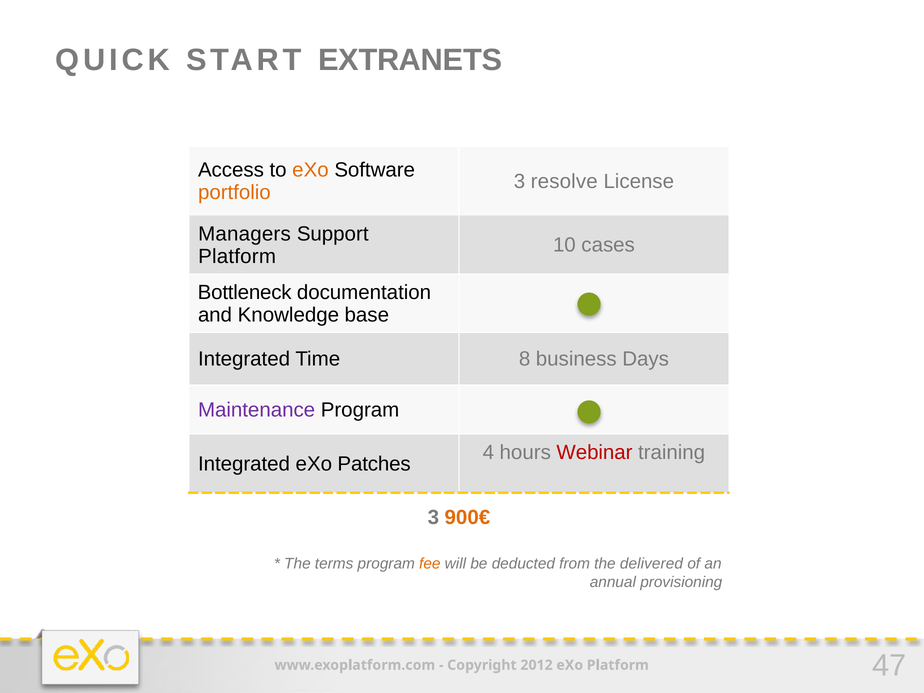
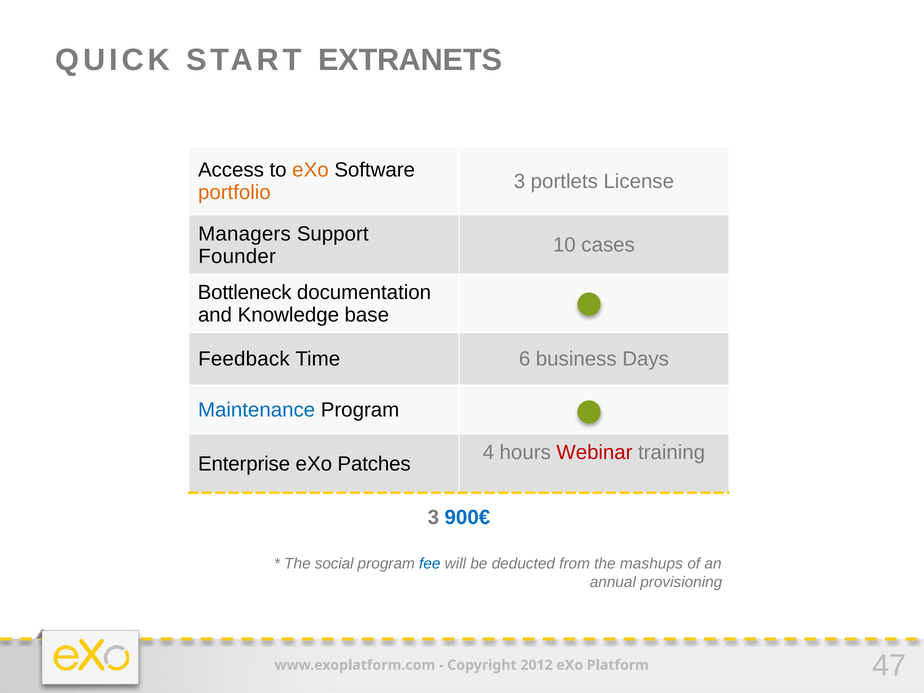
resolve: resolve -> portlets (564, 181)
Platform: Platform -> Founder (237, 257)
Integrated: Integrated -> Feedback (244, 359)
8: 8 -> 6 (525, 359)
Maintenance colour: purple -> blue (257, 410)
Integrated: Integrated -> Enterprise (244, 464)
900€ colour: orange -> blue (467, 518)
terms: terms -> social (334, 564)
fee colour: orange -> blue (430, 564)
delivered: delivered -> mashups (651, 564)
